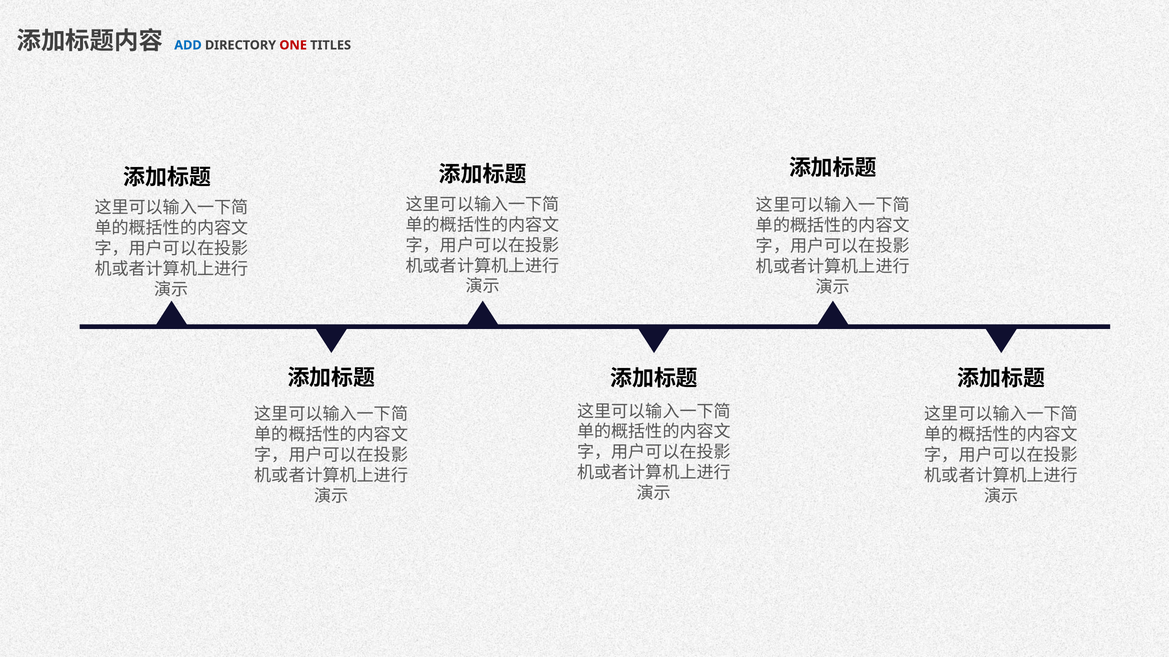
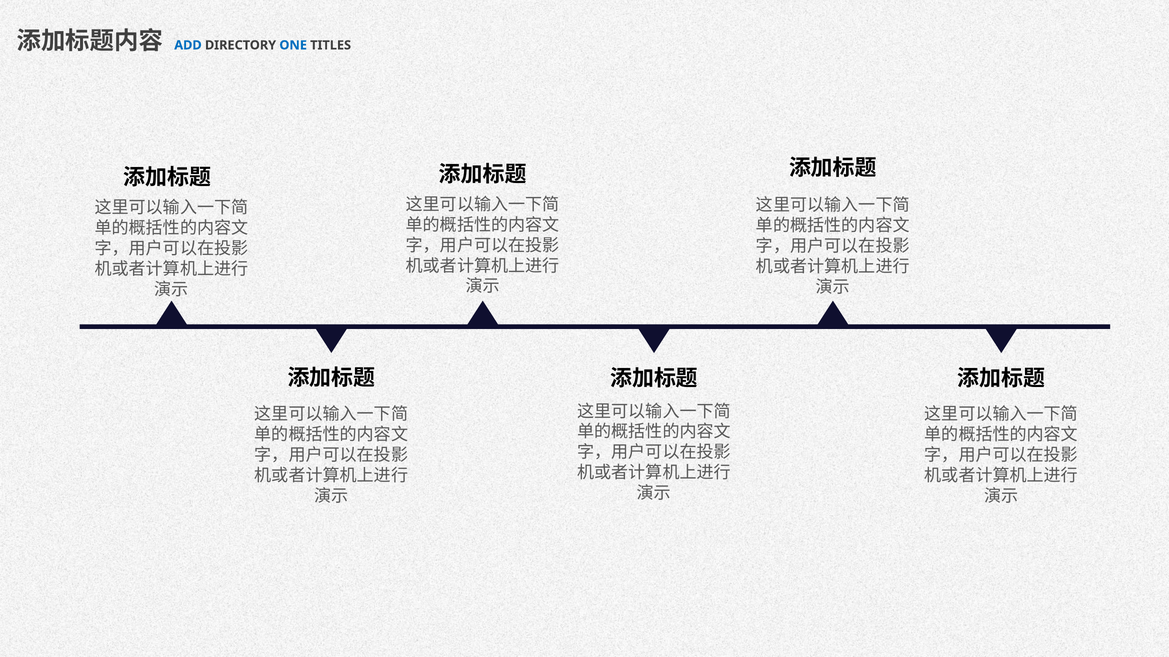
ONE colour: red -> blue (293, 45)
